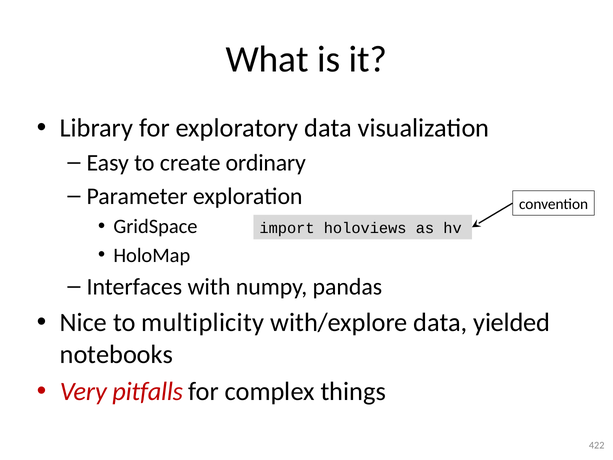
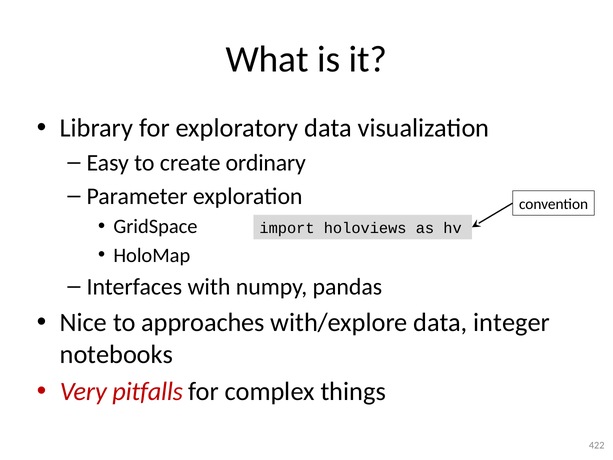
multiplicity: multiplicity -> approaches (203, 323)
yielded: yielded -> integer (512, 323)
